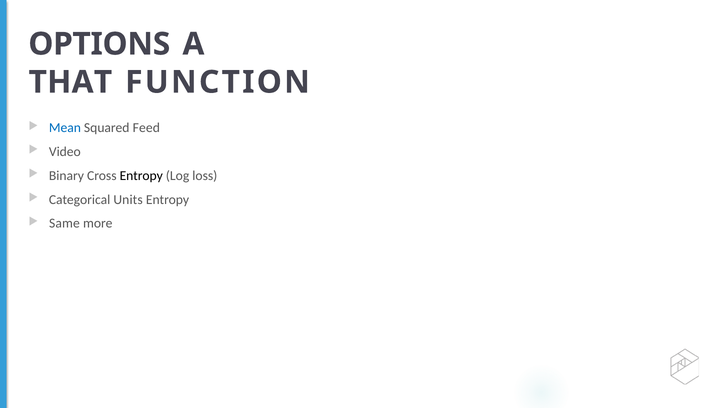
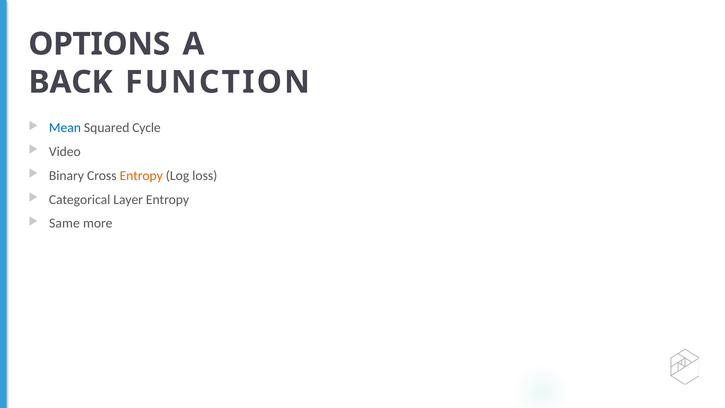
THAT: THAT -> BACK (71, 82)
Feed: Feed -> Cycle (146, 128)
Entropy colour: black -> orange (141, 176)
Units: Units -> Layer (128, 200)
